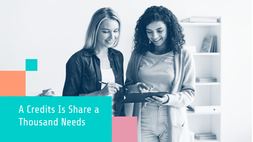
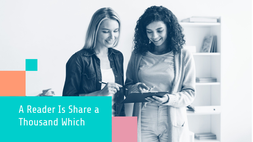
Credits: Credits -> Reader (41, 110)
Needs: Needs -> Which (73, 122)
